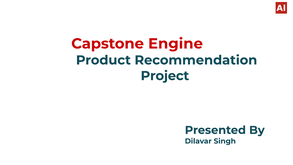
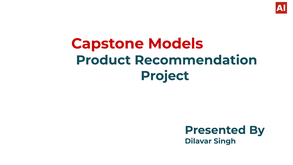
Engine: Engine -> Models (176, 44)
